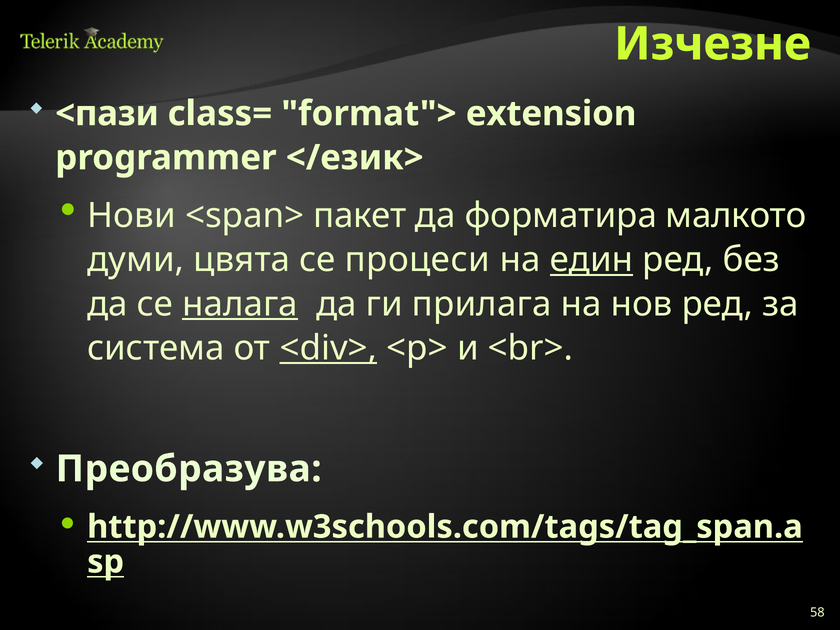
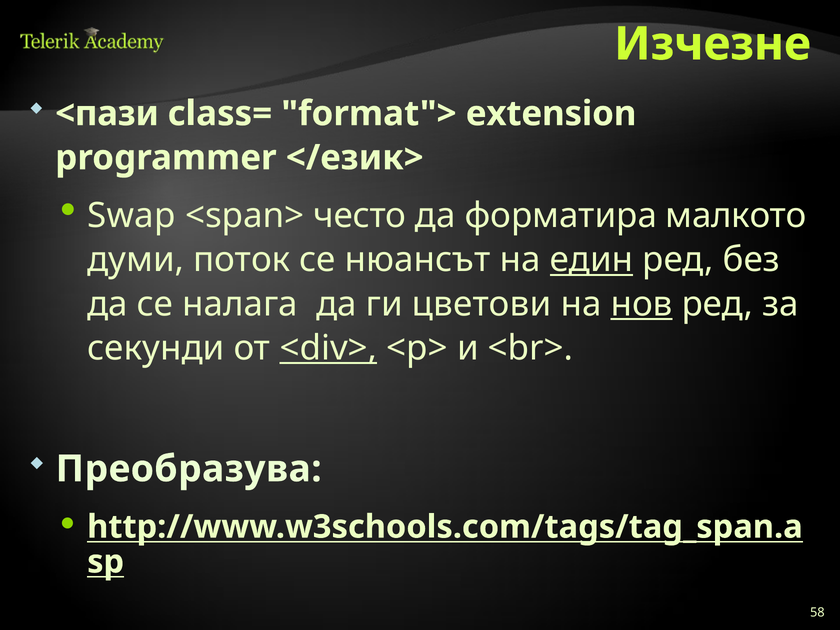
Нови: Нови -> Swap (131, 216)
пакет: пакет -> често (360, 216)
цвята: цвята -> поток (242, 260)
процеси: процеси -> нюансът (418, 260)
налага underline: present -> none (240, 304)
прилага: прилага -> цветови (482, 304)
нов underline: none -> present (642, 304)
система: система -> секунди (156, 348)
